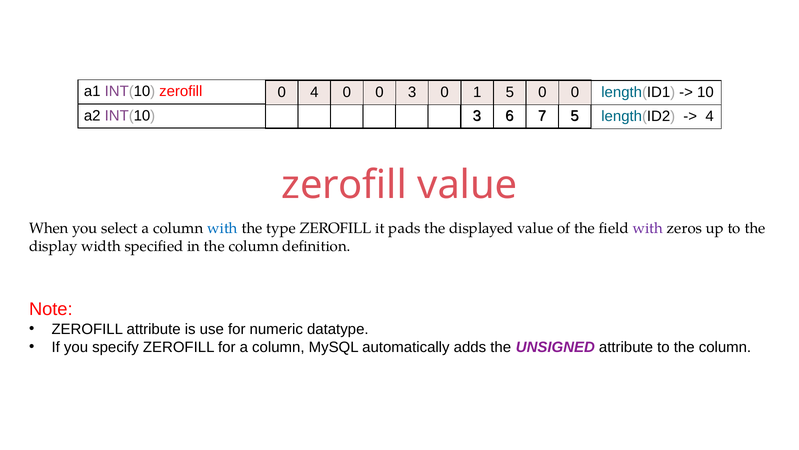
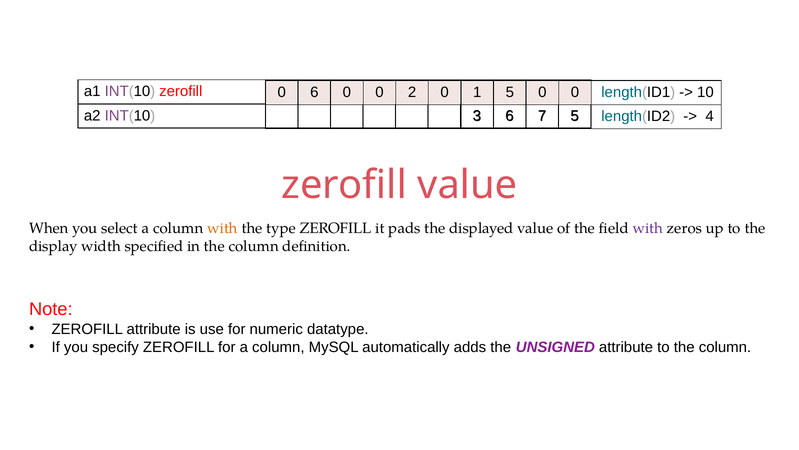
0 4: 4 -> 6 (314, 92)
0 3: 3 -> 2 (412, 92)
with colour: blue -> orange (222, 228)
